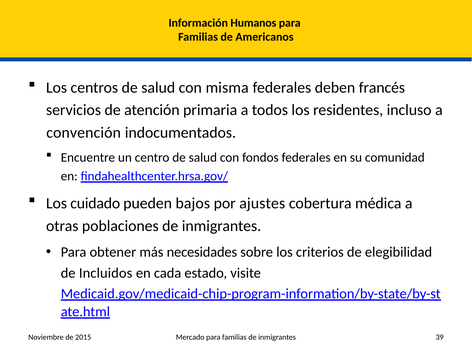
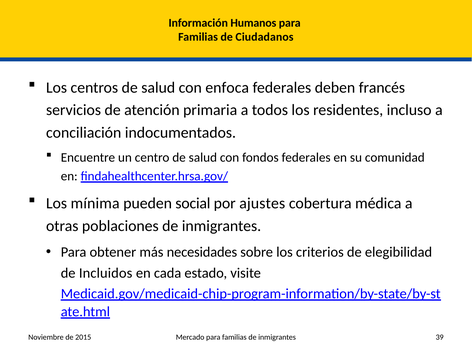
Americanos: Americanos -> Ciudadanos (264, 37)
misma: misma -> enfoca (227, 87)
convención: convención -> conciliación (84, 133)
cuidado: cuidado -> mínima (95, 203)
bajos: bajos -> social (193, 203)
